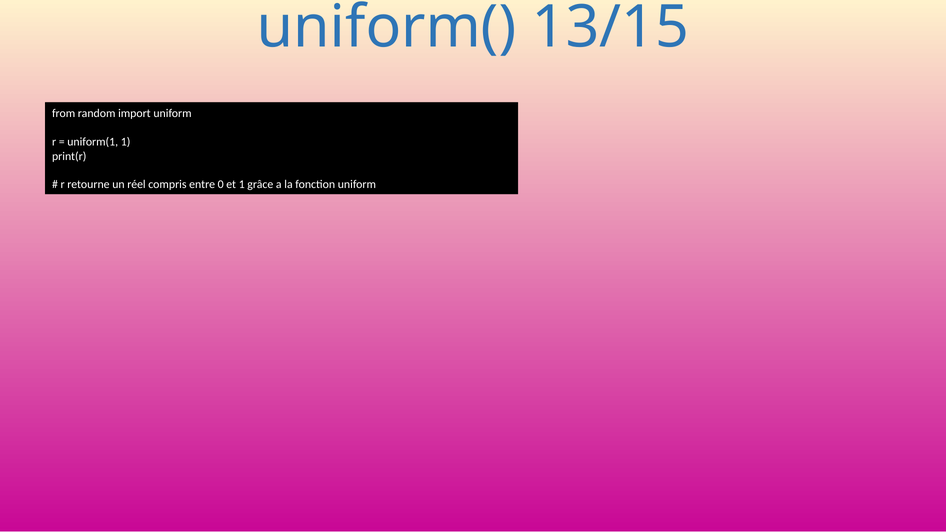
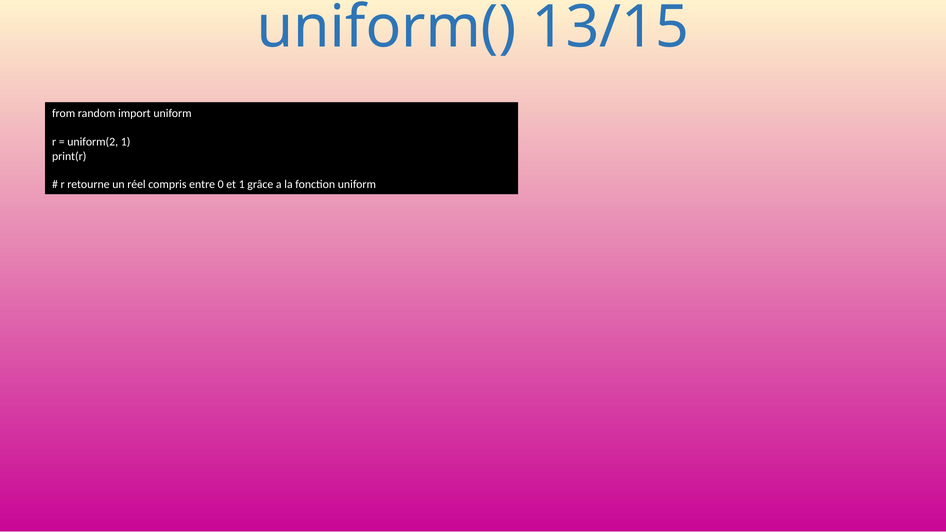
uniform(1: uniform(1 -> uniform(2 (93, 142)
